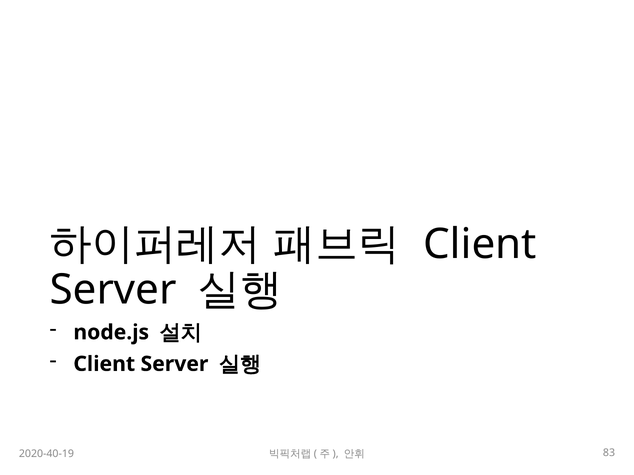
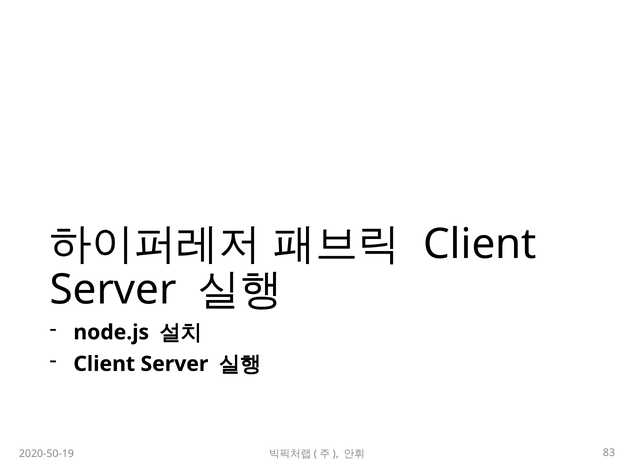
2020-40-19: 2020-40-19 -> 2020-50-19 (46, 454)
